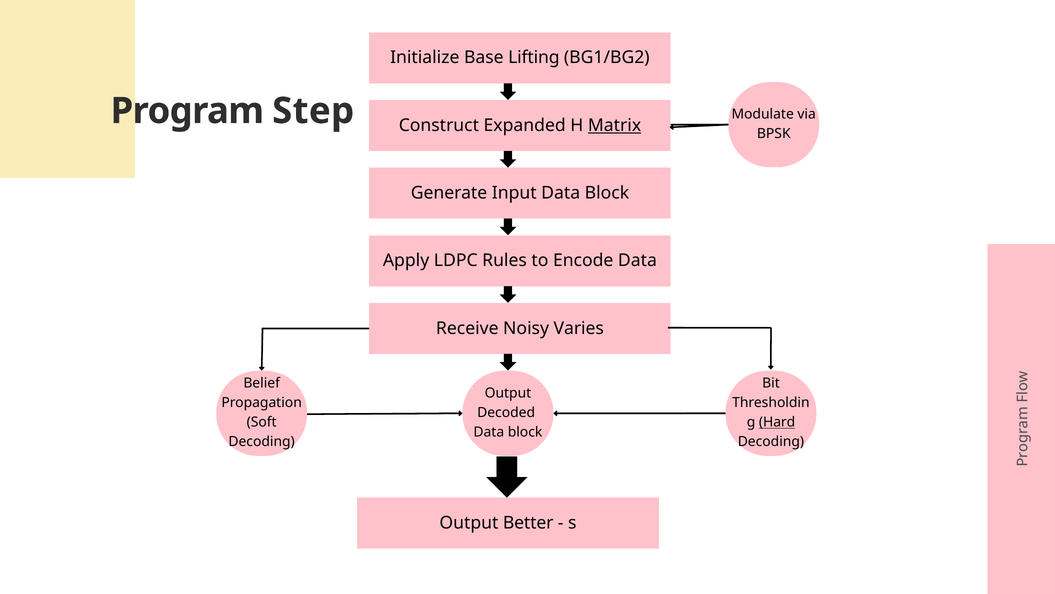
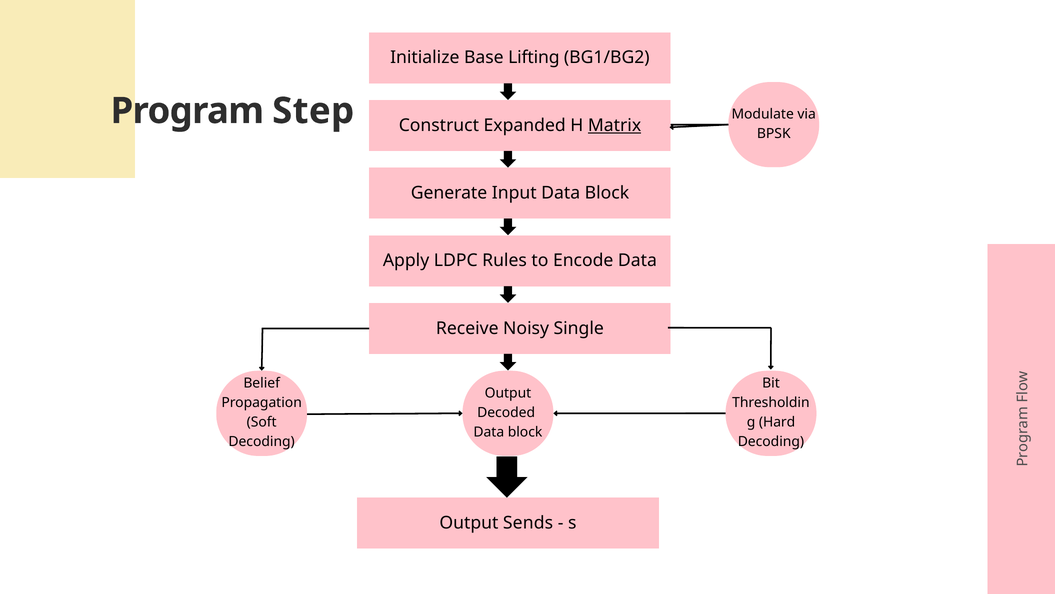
Varies: Varies -> Single (579, 328)
Hard underline: present -> none (777, 422)
Better: Better -> Sends (528, 523)
